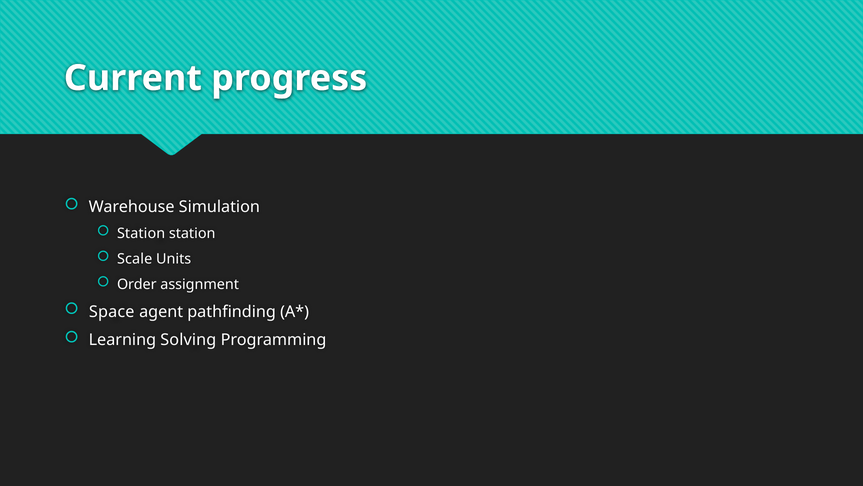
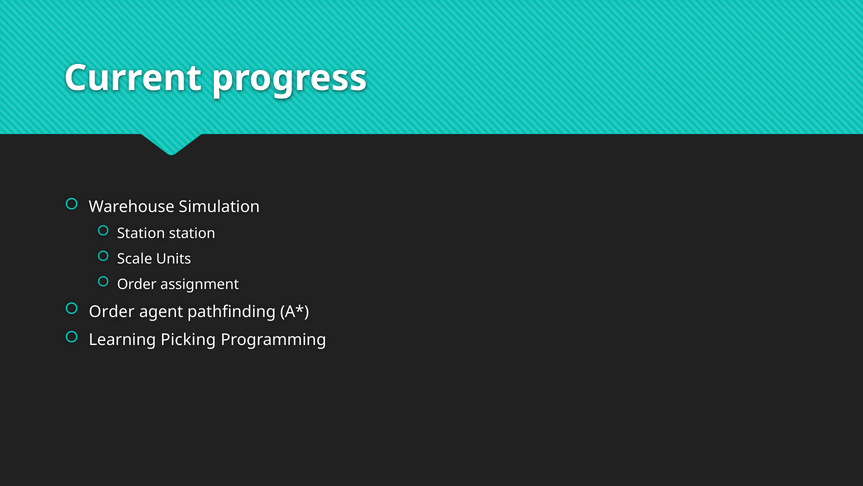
Space: Space -> Order (112, 311)
Solving: Solving -> Picking (188, 339)
